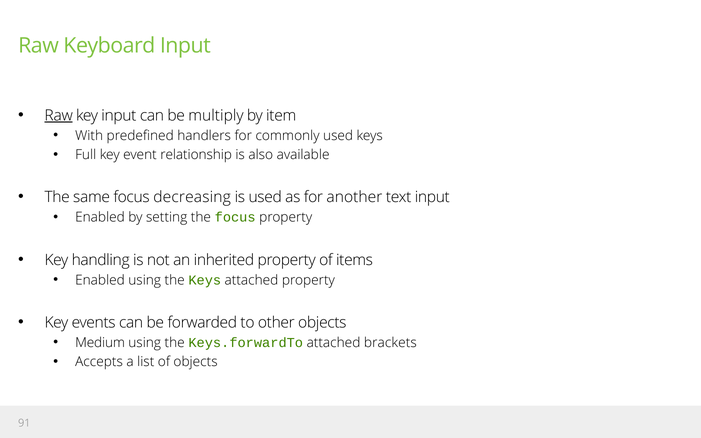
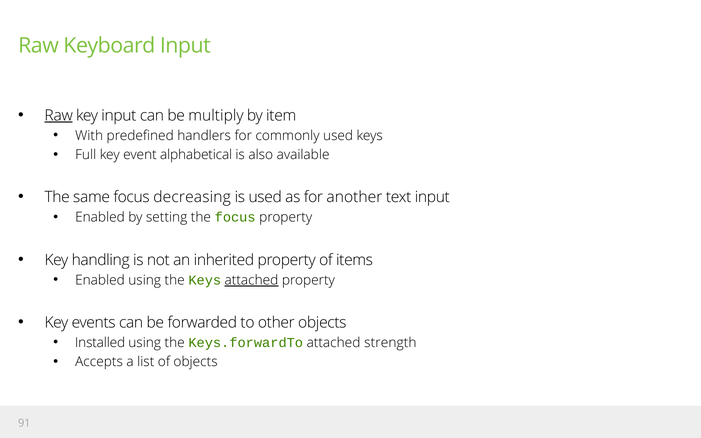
relationship: relationship -> alphabetical (196, 155)
attached underline: none -> present (251, 280)
Medium: Medium -> Installed (100, 343)
brackets: brackets -> strength (390, 343)
